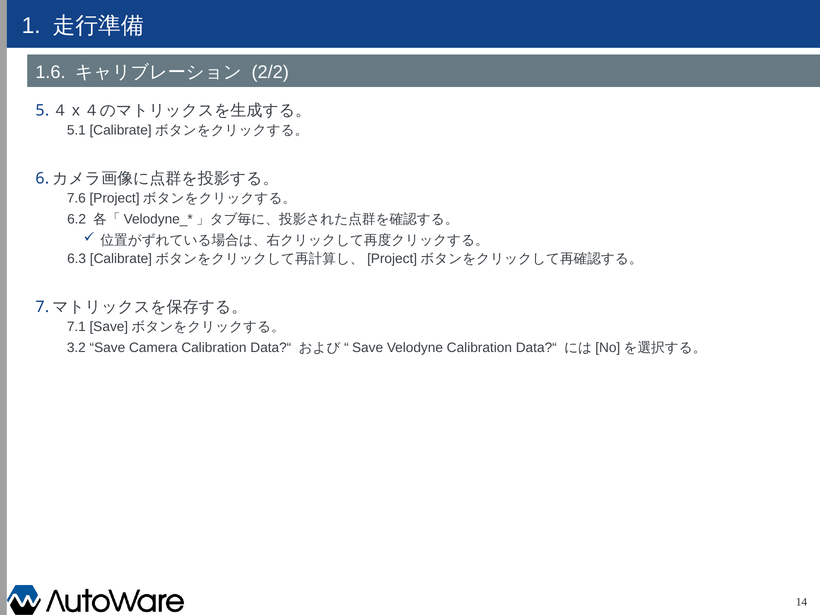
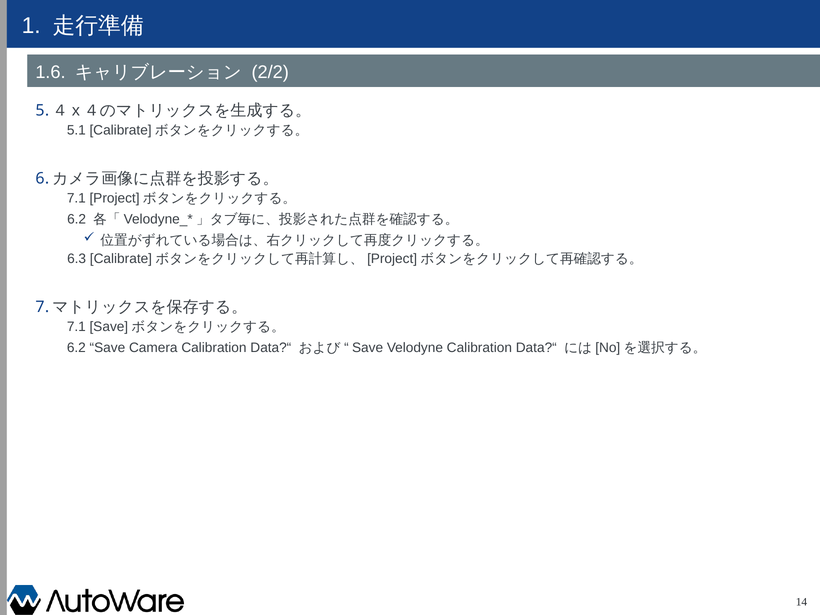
7.6: 7.6 -> 7.1 (76, 198)
3.2: 3.2 -> 6.2 (76, 348)
